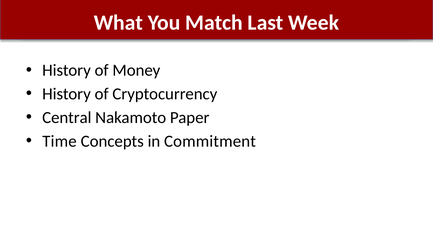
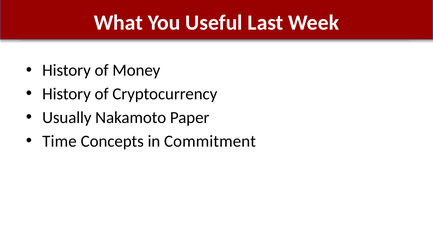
Match: Match -> Useful (214, 23)
Central: Central -> Usually (67, 117)
